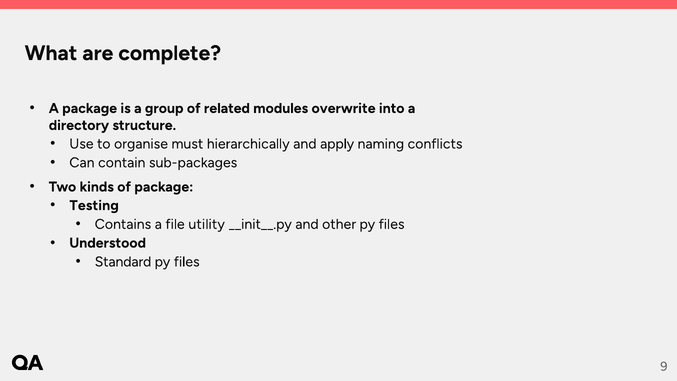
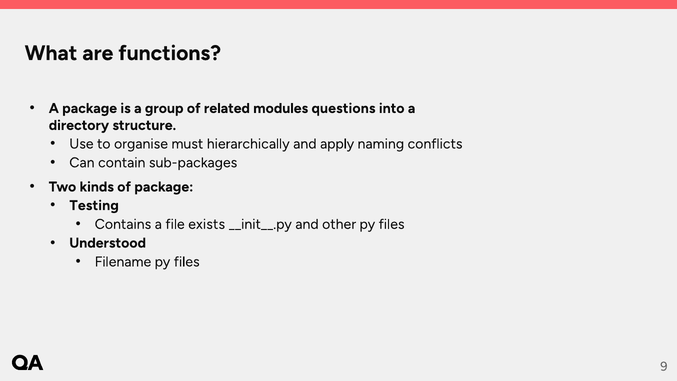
complete: complete -> functions (170, 53)
overwrite: overwrite -> questions (343, 108)
utility: utility -> exists (207, 224)
Standard: Standard -> Filename (123, 262)
